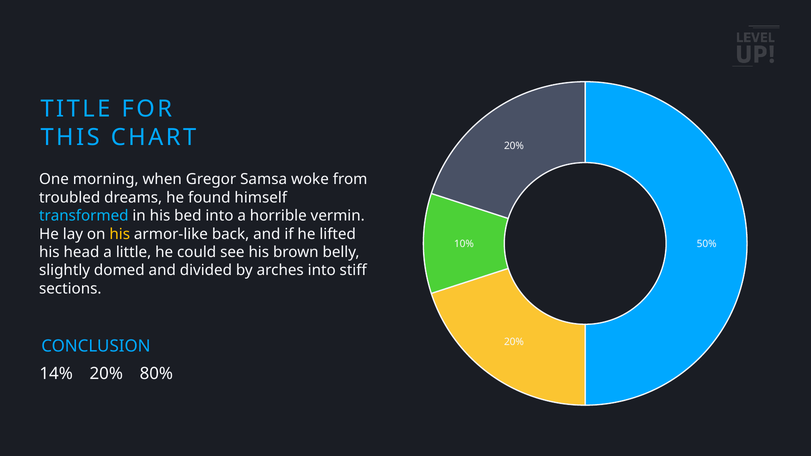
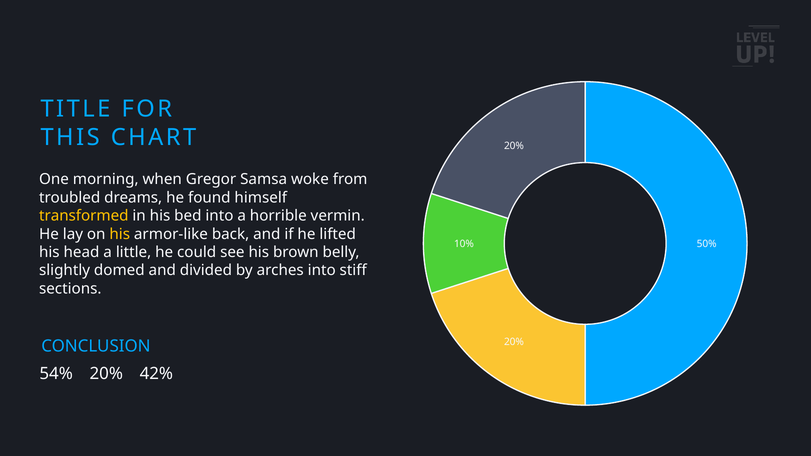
transformed colour: light blue -> yellow (84, 216)
14%: 14% -> 54% (56, 374)
80%: 80% -> 42% (156, 374)
